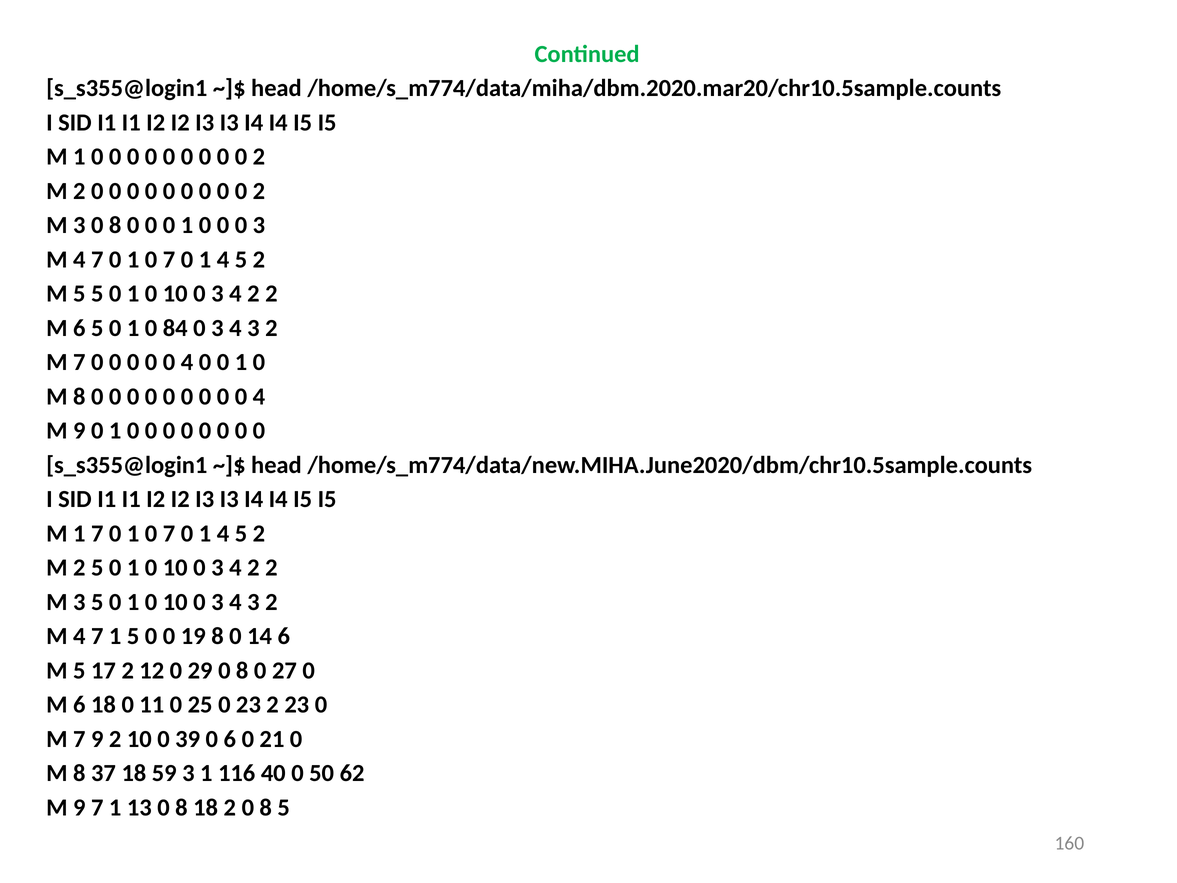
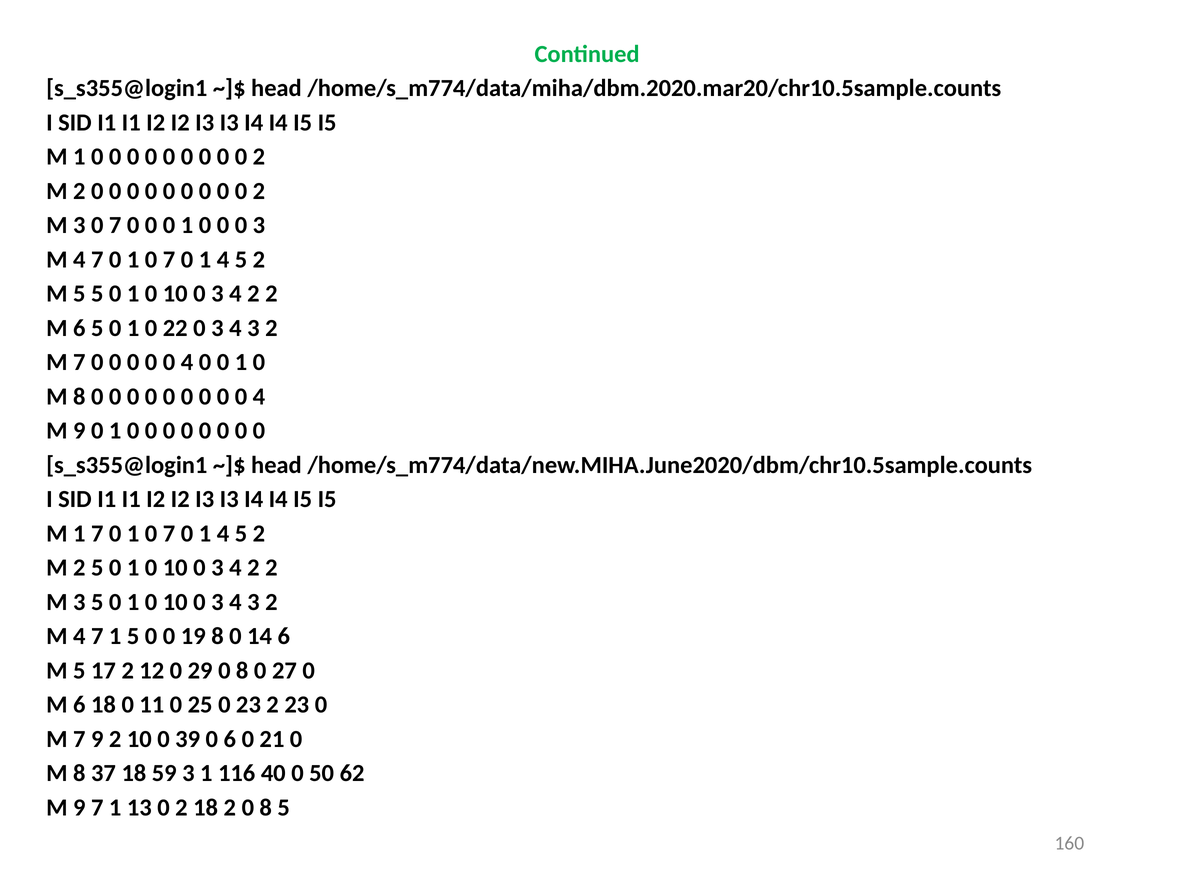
3 0 8: 8 -> 7 (115, 225)
84: 84 -> 22 (175, 328)
13 0 8: 8 -> 2 (181, 807)
